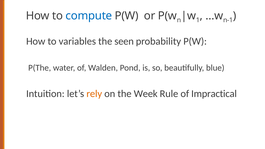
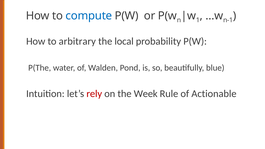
variables: variables -> arbitrary (77, 41)
seen: seen -> local (124, 41)
rely colour: orange -> red (94, 94)
Impractical: Impractical -> Actionable (214, 94)
